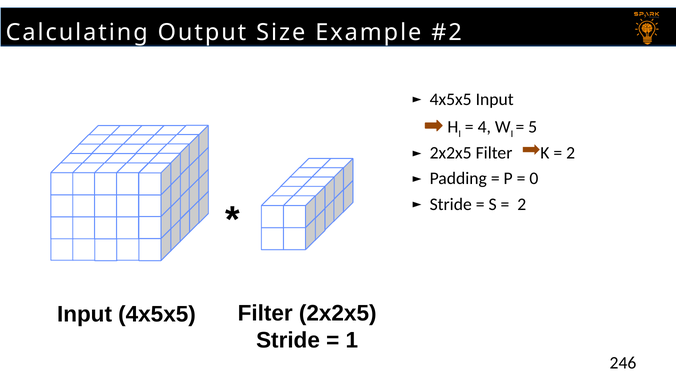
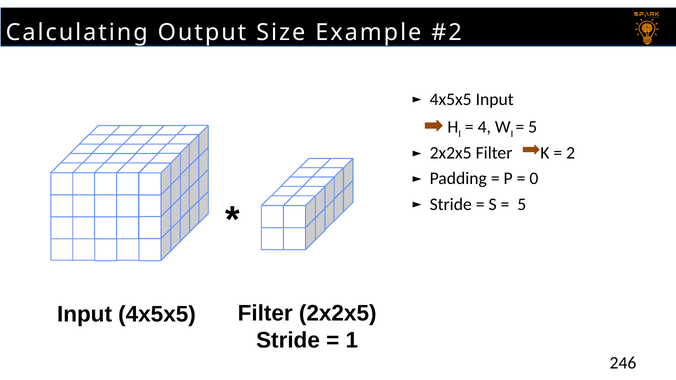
2: 2 -> 5 (522, 204)
